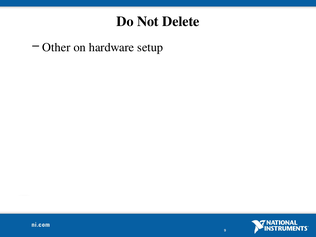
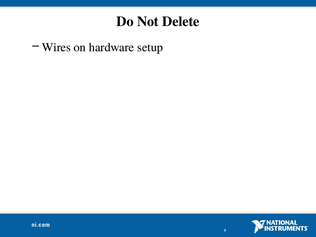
Other: Other -> Wires (56, 47)
